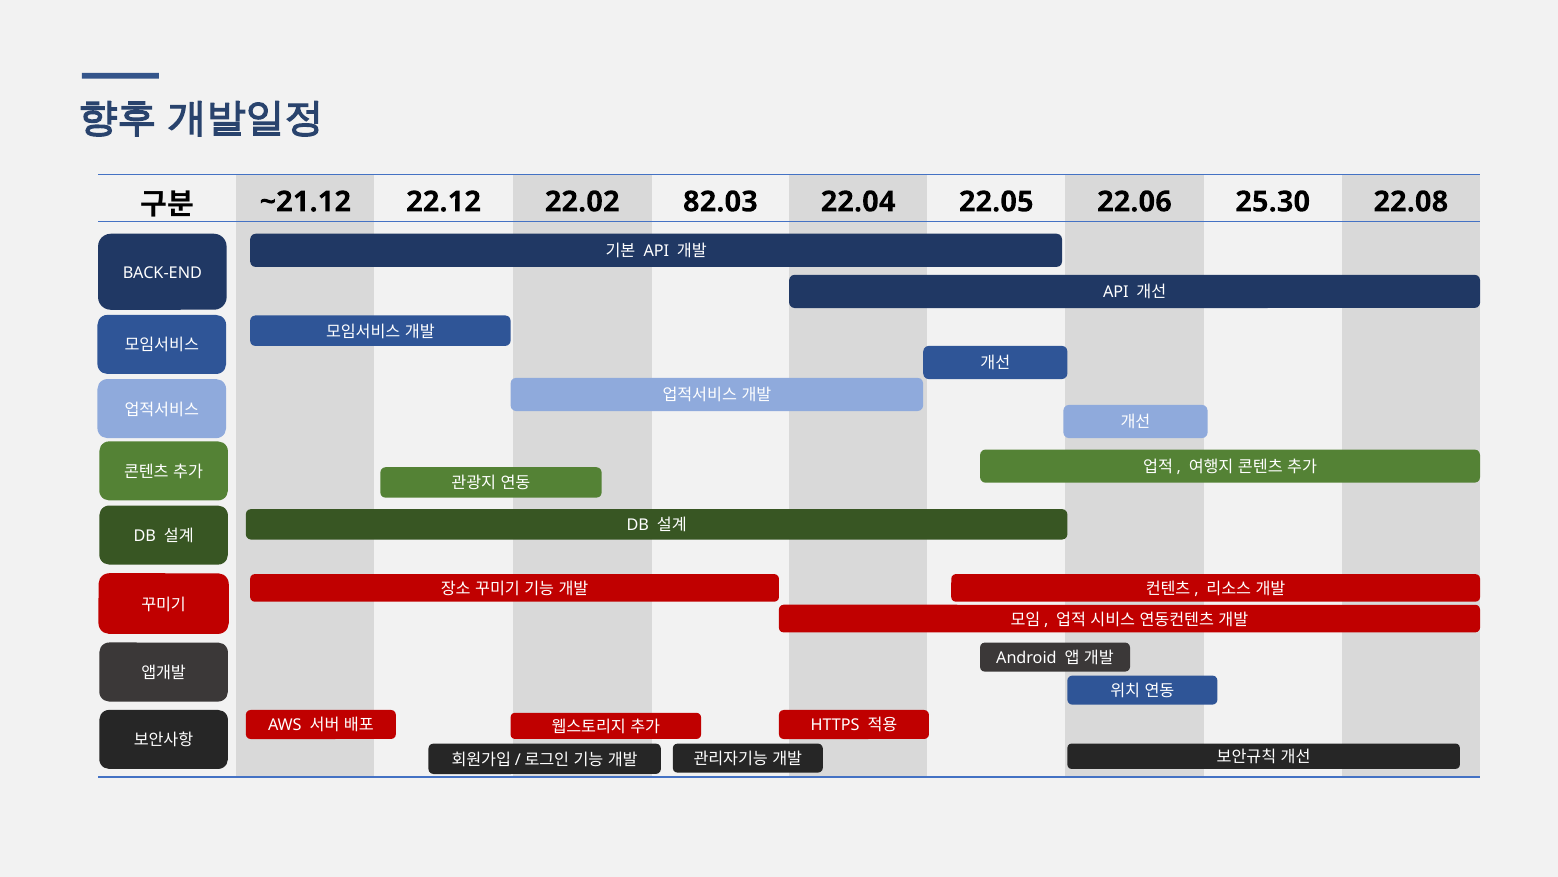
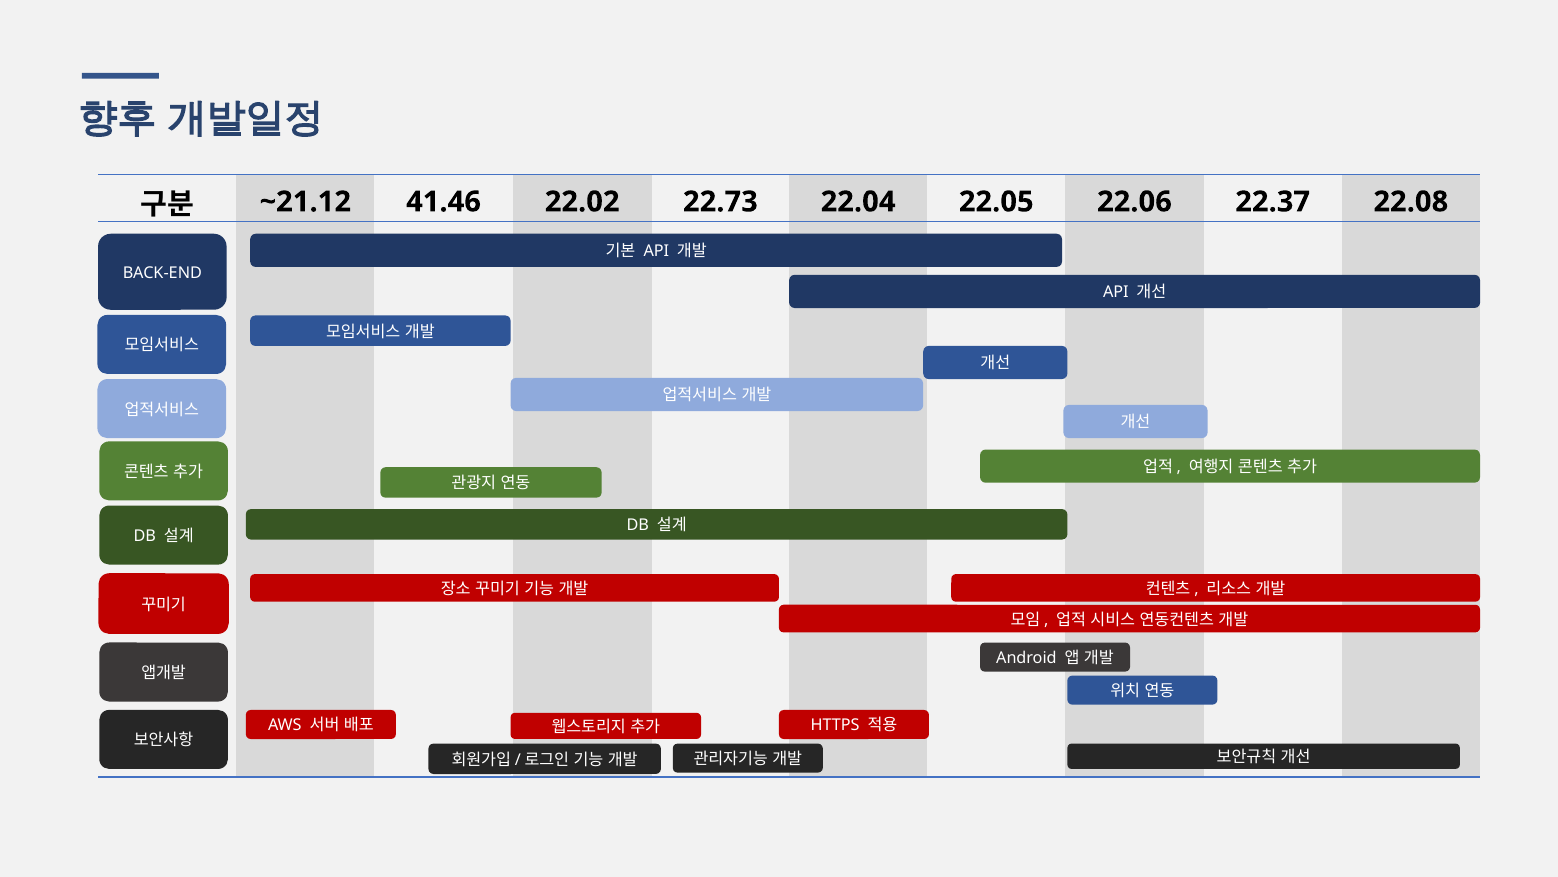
22.12: 22.12 -> 41.46 (444, 202)
82.03: 82.03 -> 22.73 (720, 202)
25.30: 25.30 -> 22.37 (1273, 202)
